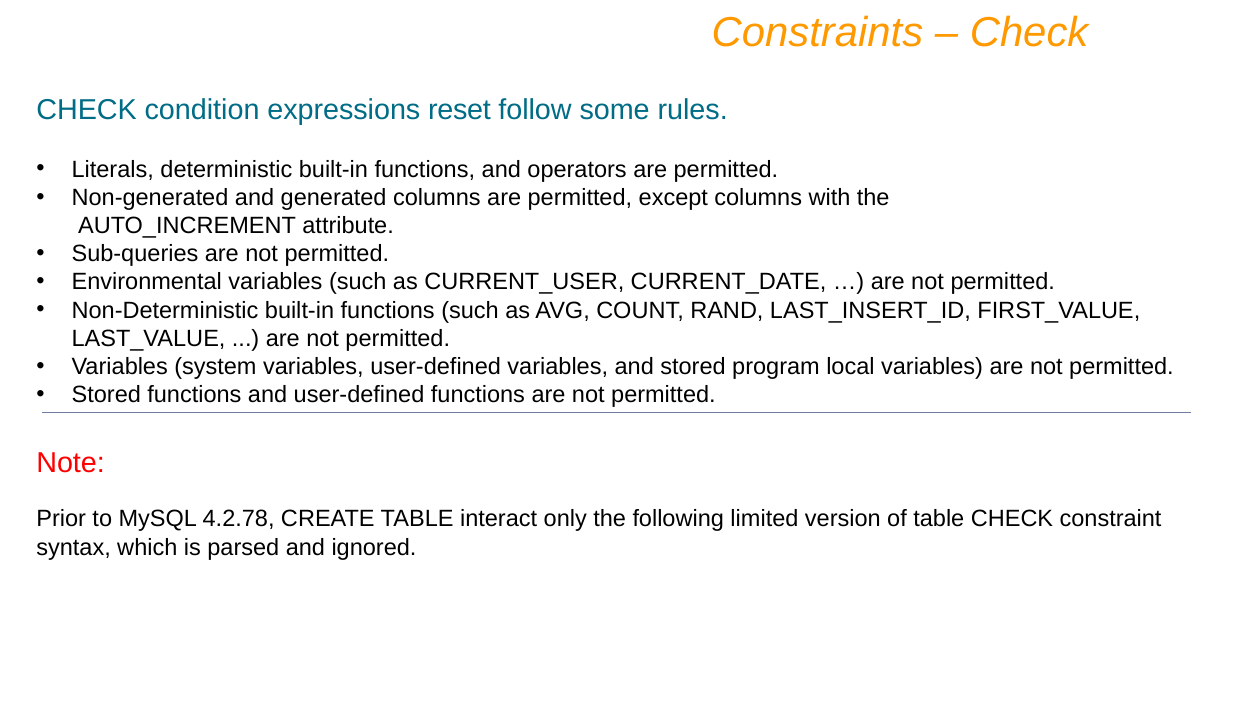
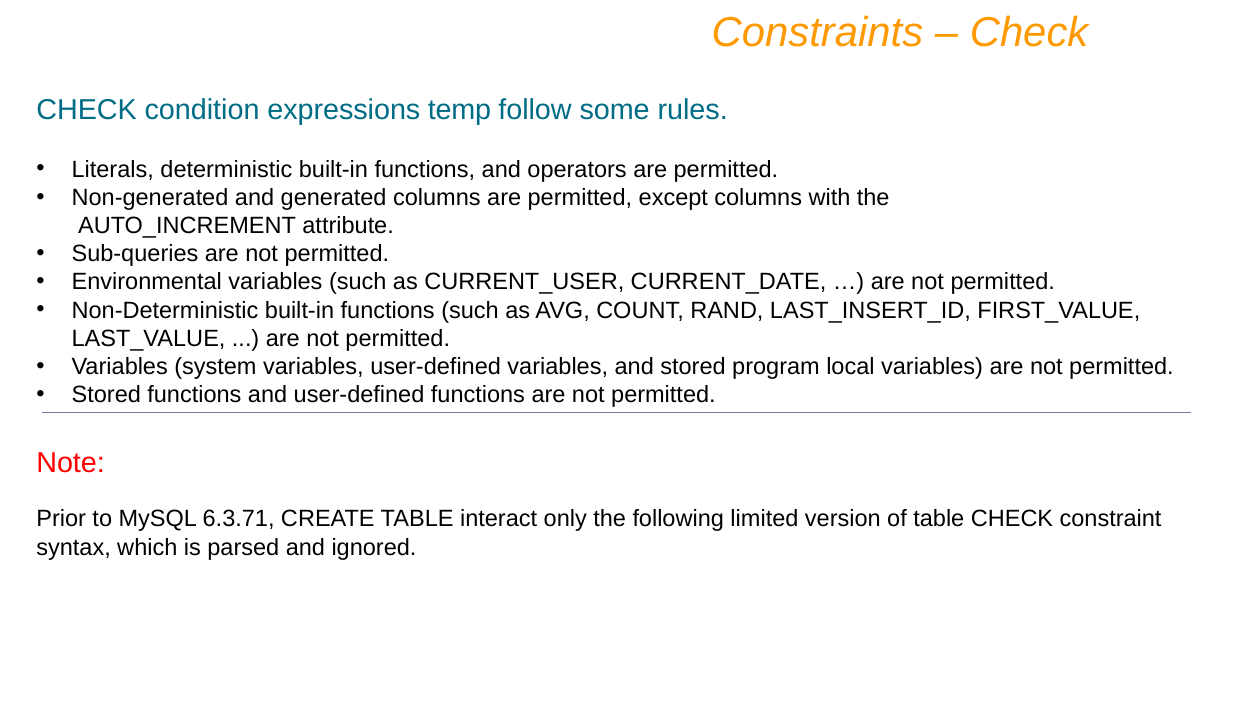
reset: reset -> temp (459, 110)
4.2.78: 4.2.78 -> 6.3.71 (239, 519)
